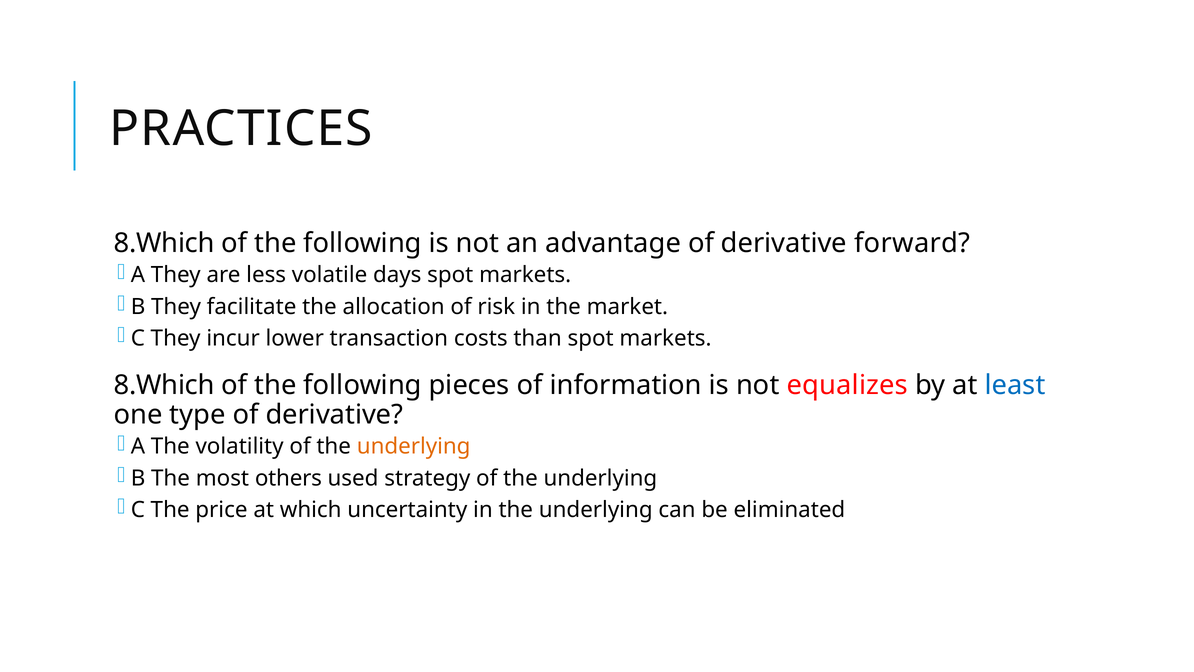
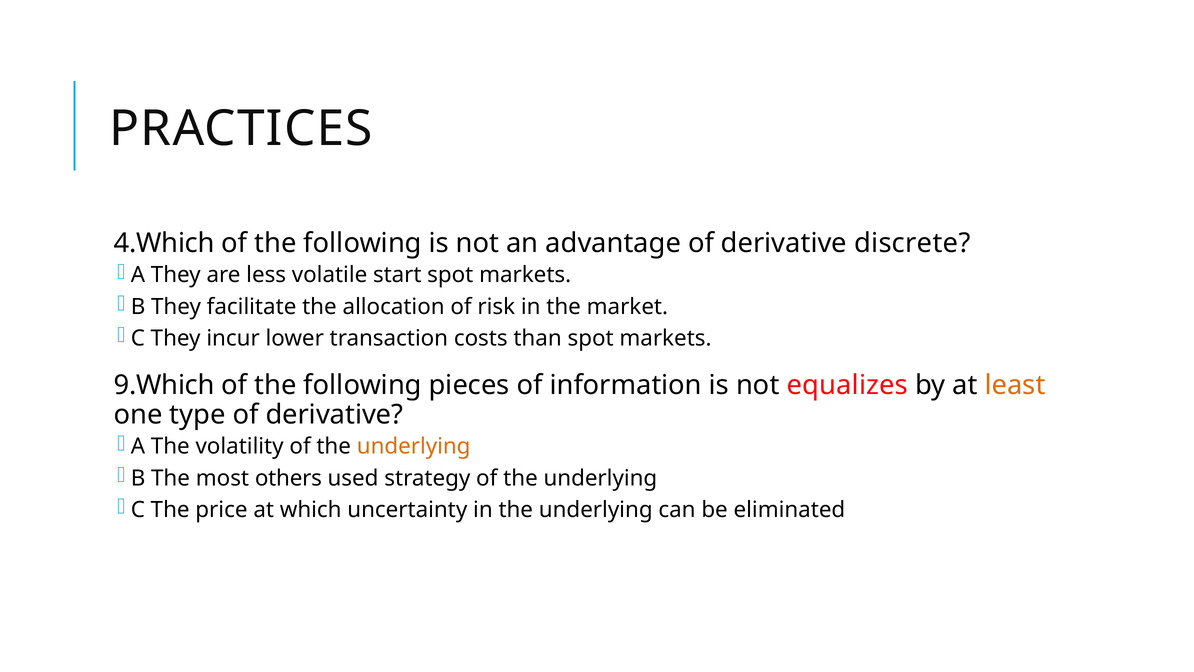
8.Which: 8.Which -> 4.Which (164, 243)
forward: forward -> discrete (912, 243)
days: days -> start (397, 275)
8.Which: 8.Which -> 9.Which (164, 385)
least colour: blue -> orange (1015, 385)
